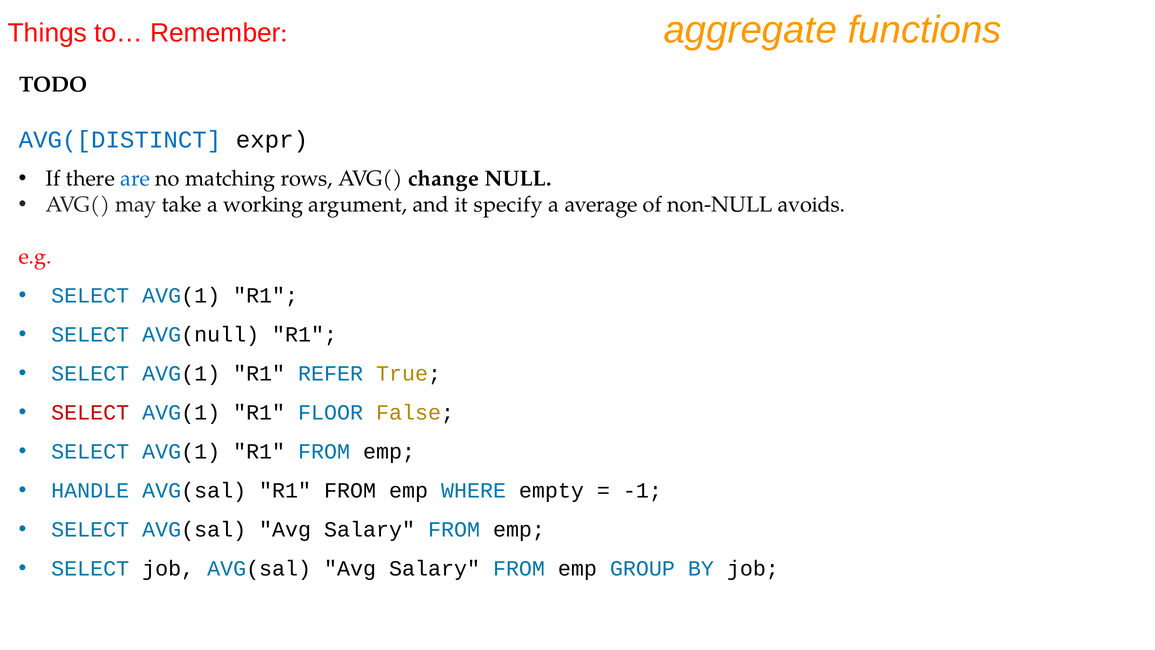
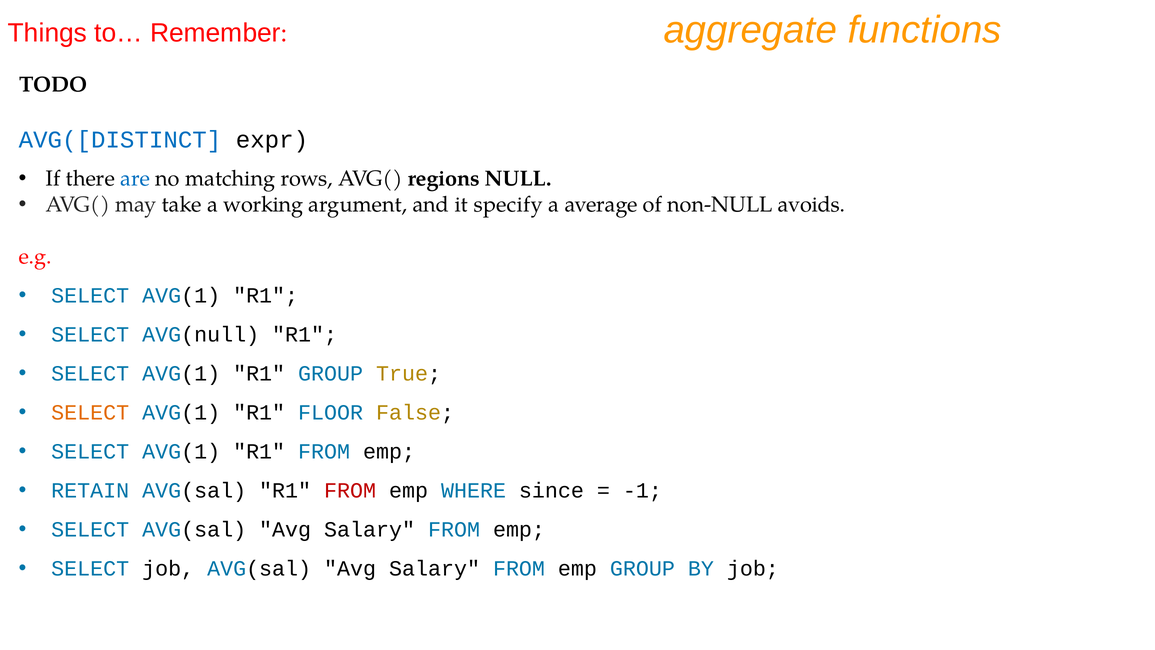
change: change -> regions (444, 179)
R1 REFER: REFER -> GROUP (331, 373)
SELECT colour: red -> orange (90, 412)
HANDLE: HANDLE -> RETAIN (90, 490)
FROM colour: black -> red (350, 490)
empty: empty -> since (551, 490)
